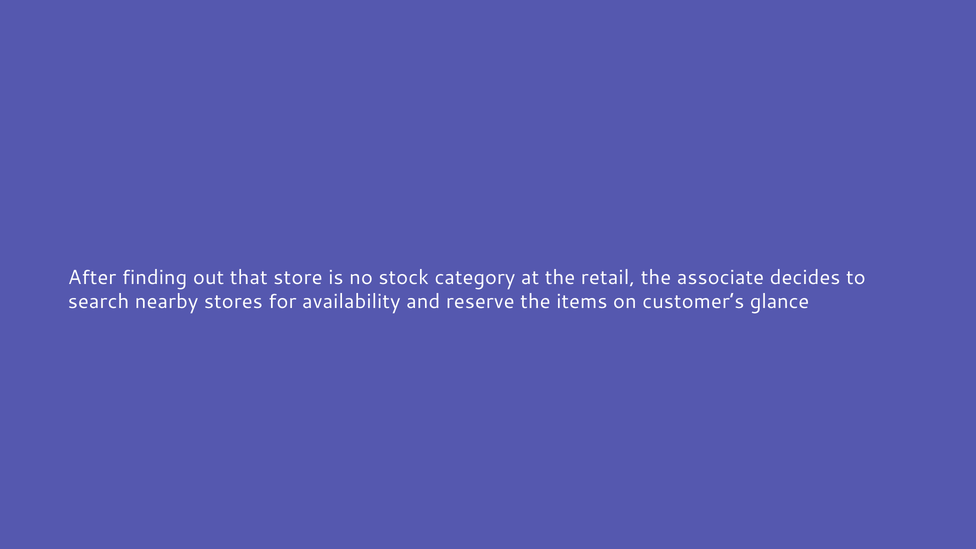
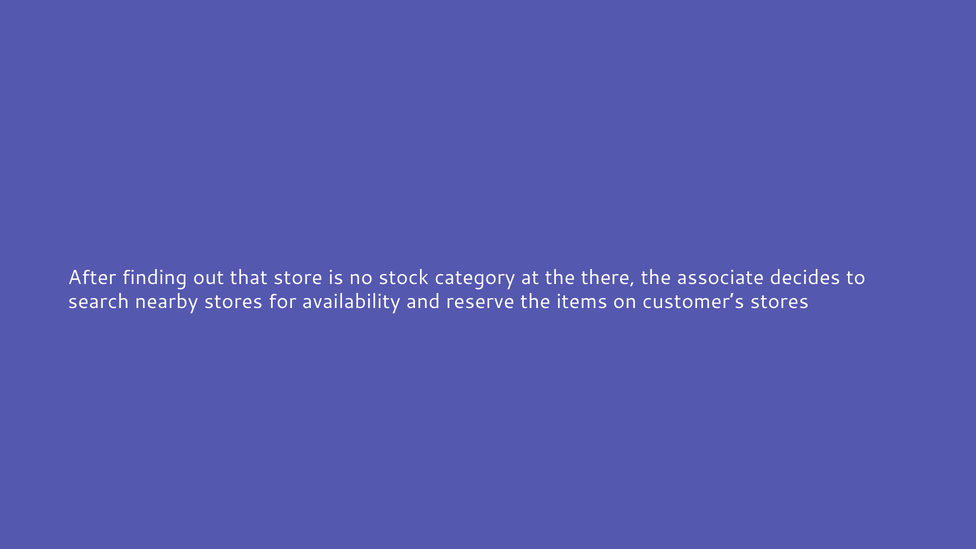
retail: retail -> there (608, 277)
customer’s glance: glance -> stores (779, 302)
